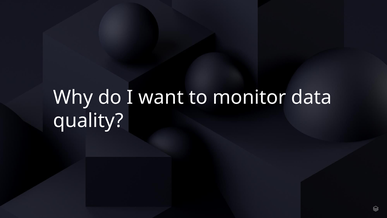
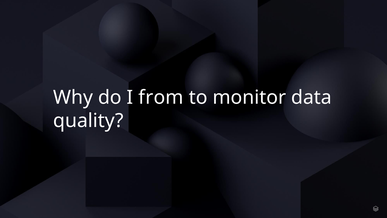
want: want -> from (161, 97)
